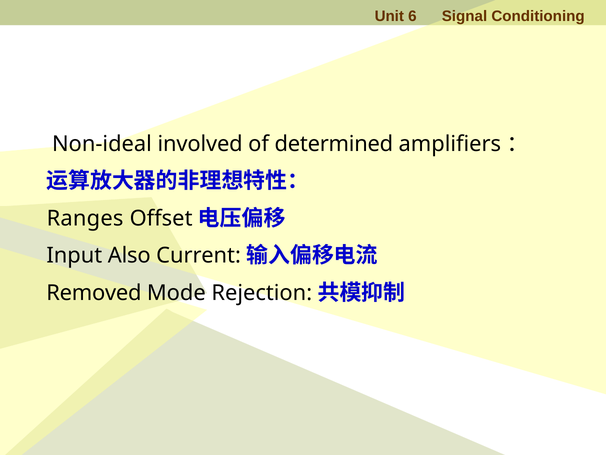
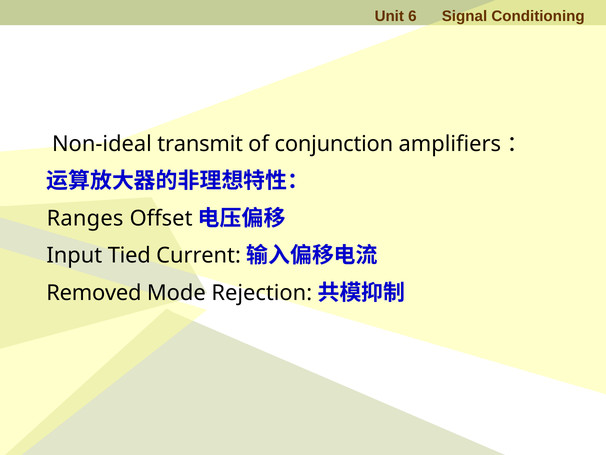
involved: involved -> transmit (200, 144)
determined: determined -> conjunction (334, 144)
Also: Also -> Tied (129, 255)
